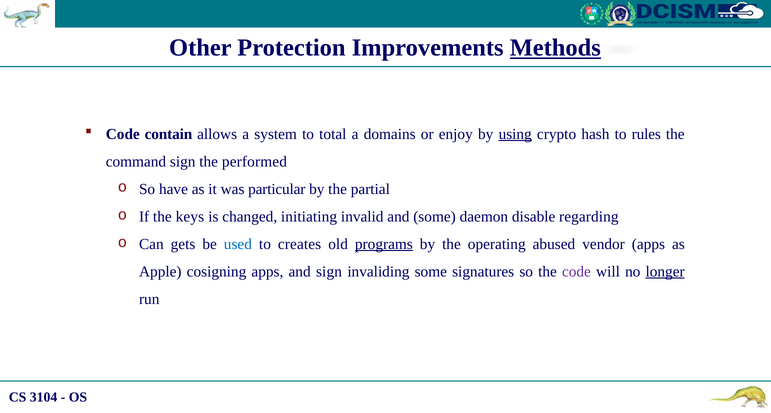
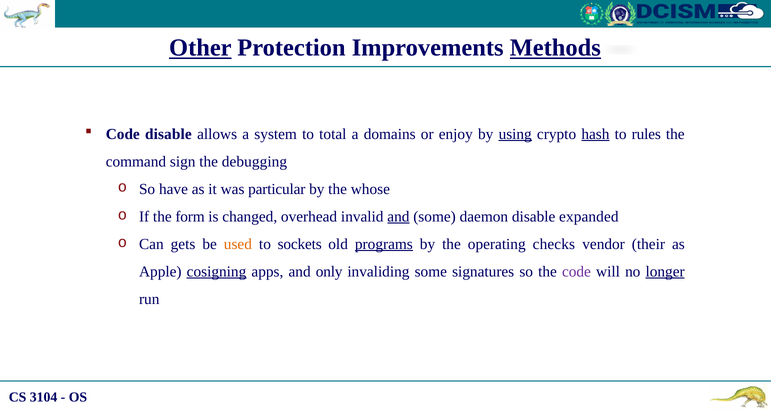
Other underline: none -> present (200, 48)
Code contain: contain -> disable (168, 134)
hash underline: none -> present (595, 134)
performed: performed -> debugging (254, 162)
partial: partial -> whose (370, 189)
keys: keys -> form (190, 217)
initiating: initiating -> overhead (309, 217)
and underline: none -> present (398, 217)
regarding: regarding -> expanded (589, 217)
used colour: blue -> orange (238, 244)
creates: creates -> sockets (300, 244)
abused: abused -> checks (554, 244)
vendor apps: apps -> their (648, 244)
cosigning underline: none -> present (217, 272)
and sign: sign -> only (329, 272)
